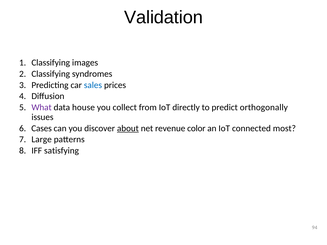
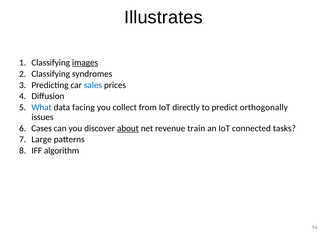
Validation: Validation -> Illustrates (163, 17)
images underline: none -> present (85, 63)
What colour: purple -> blue (42, 107)
house: house -> facing (83, 107)
color: color -> train (196, 128)
most: most -> tasks (284, 128)
satisfying: satisfying -> algorithm (62, 151)
